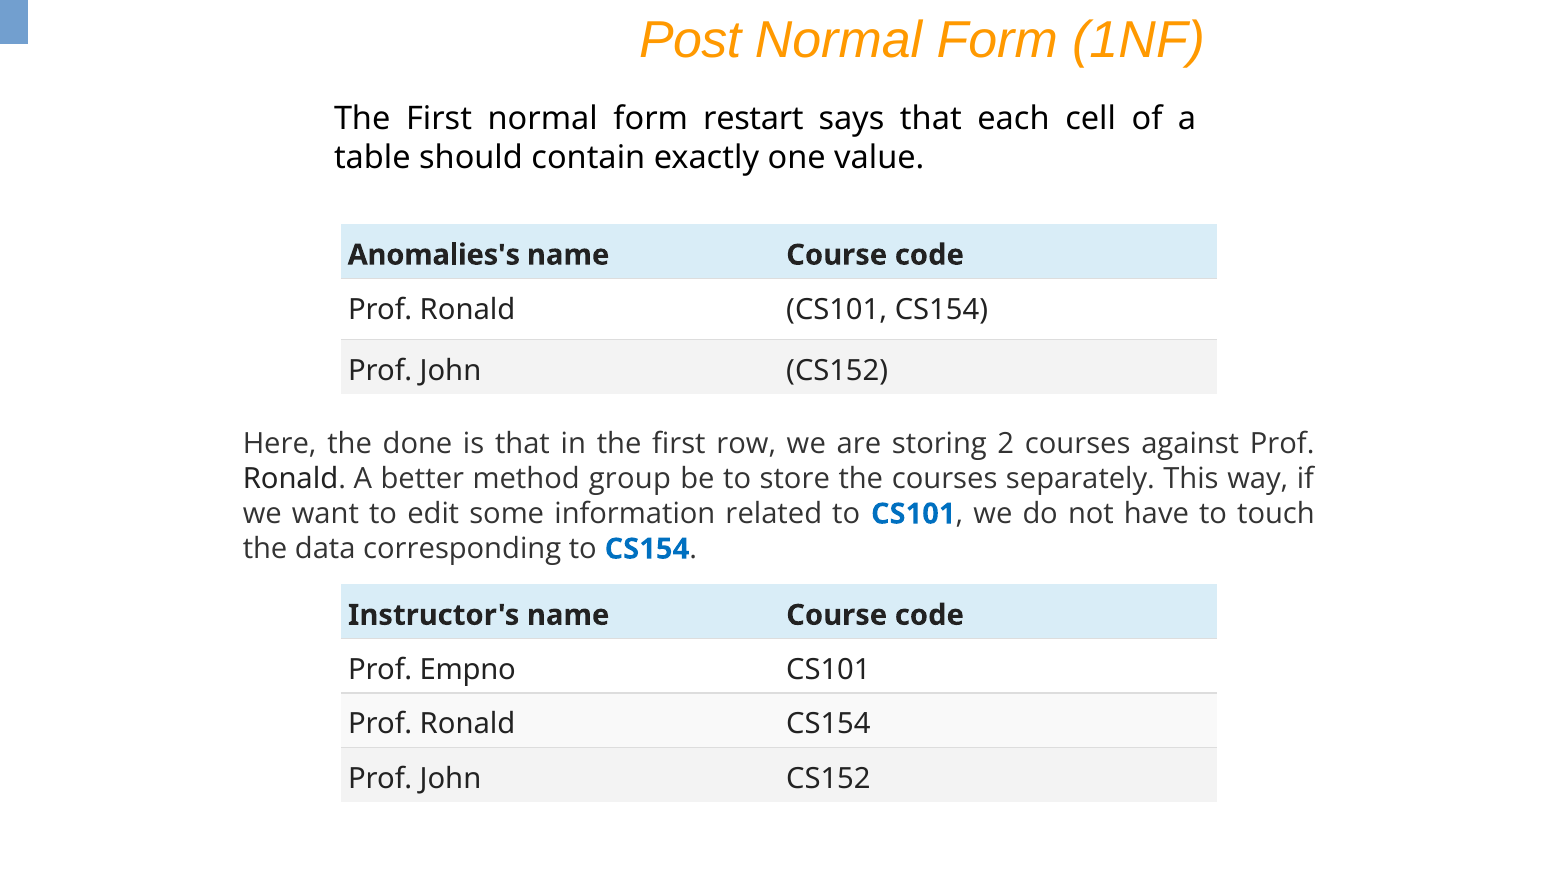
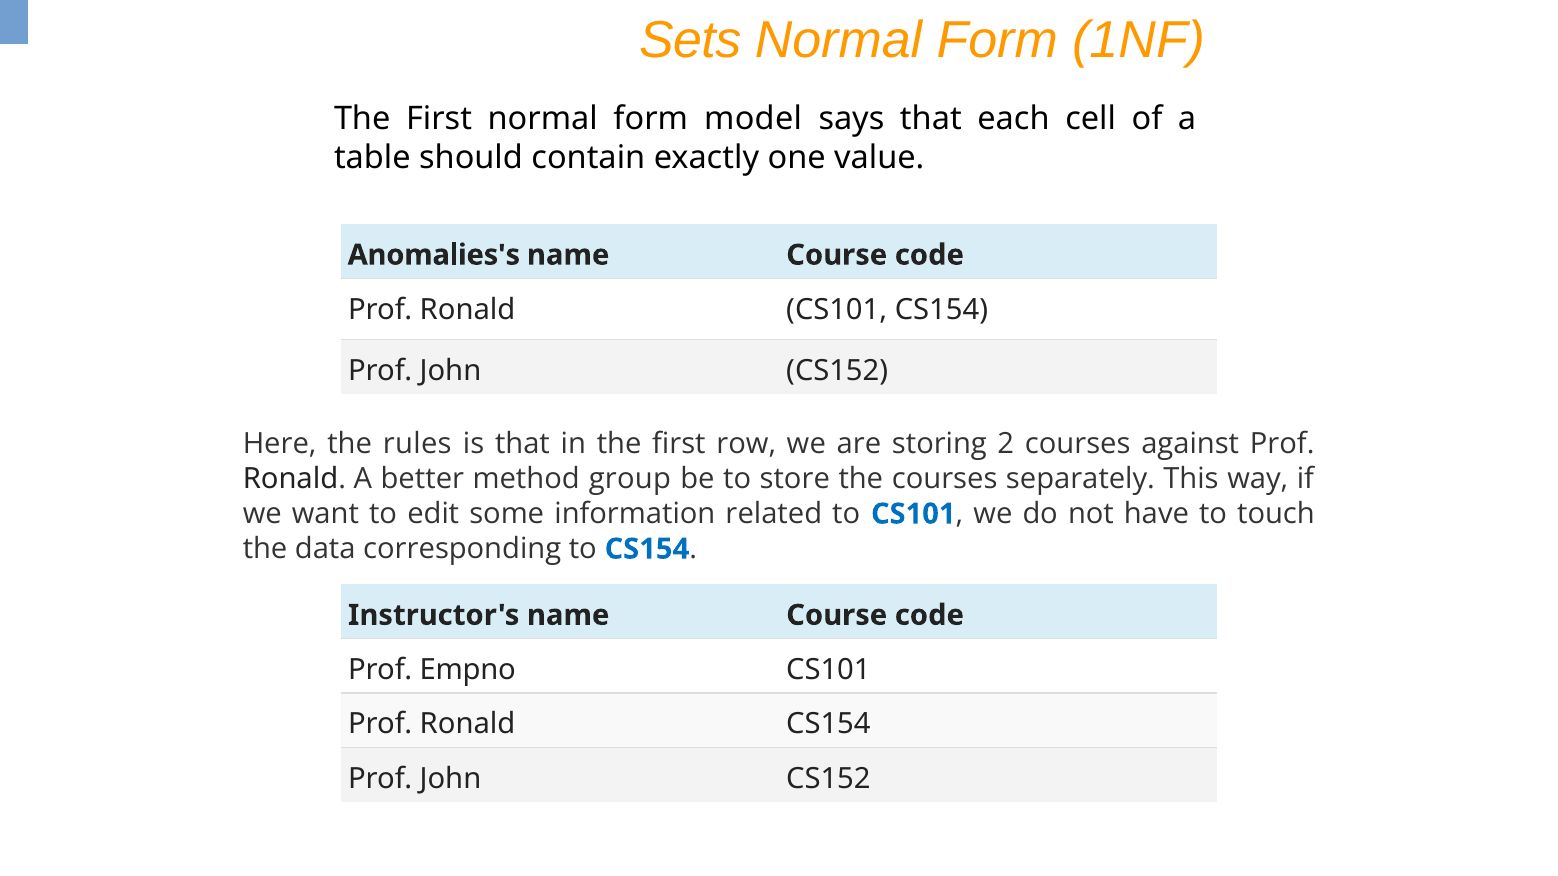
Post: Post -> Sets (690, 41)
restart: restart -> model (753, 119)
done: done -> rules (417, 444)
